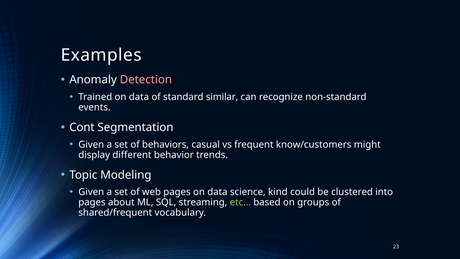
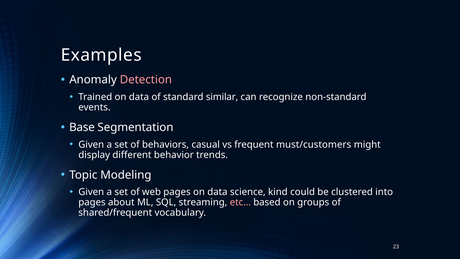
Cont: Cont -> Base (82, 127)
know/customers: know/customers -> must/customers (314, 144)
etc… colour: light green -> pink (240, 202)
